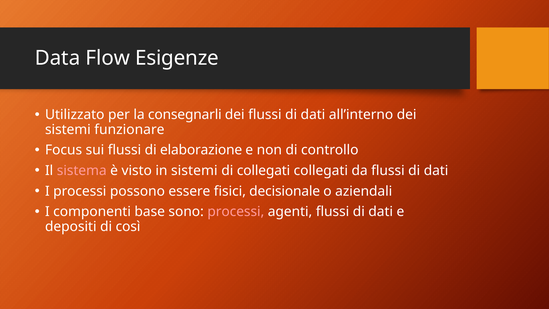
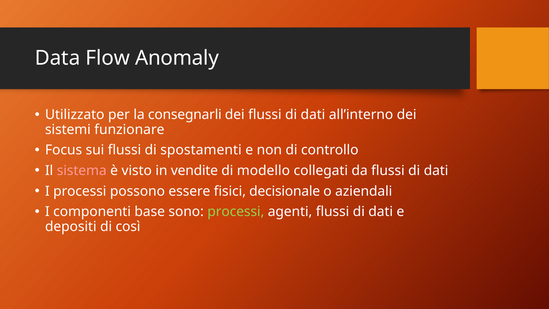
Esigenze: Esigenze -> Anomaly (177, 58)
elaborazione: elaborazione -> spostamenti (201, 150)
in sistemi: sistemi -> vendite (194, 171)
di collegati: collegati -> modello (263, 171)
processi colour: pink -> light green (236, 212)
